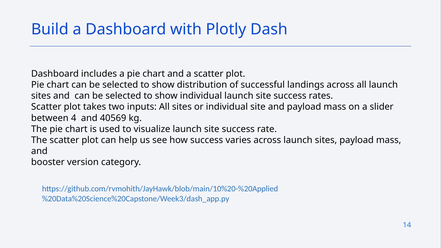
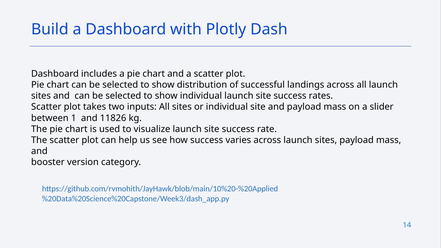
4: 4 -> 1 (74, 118)
40569: 40569 -> 11826 (113, 118)
